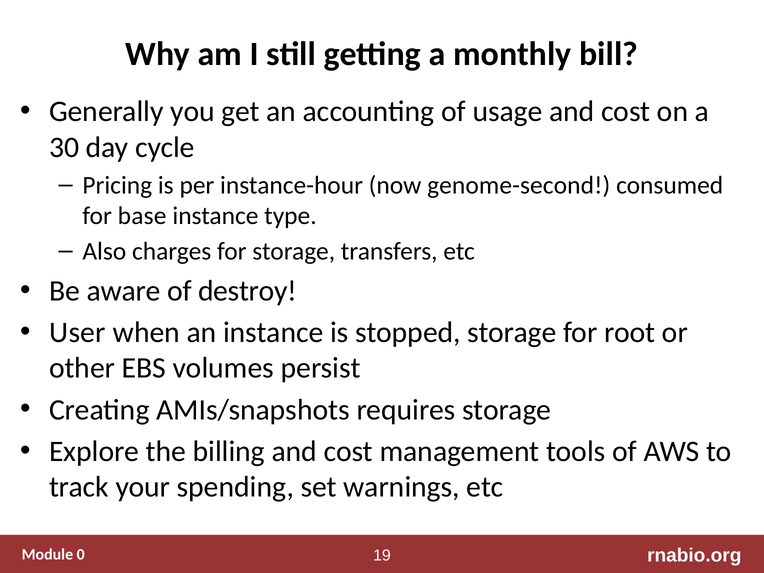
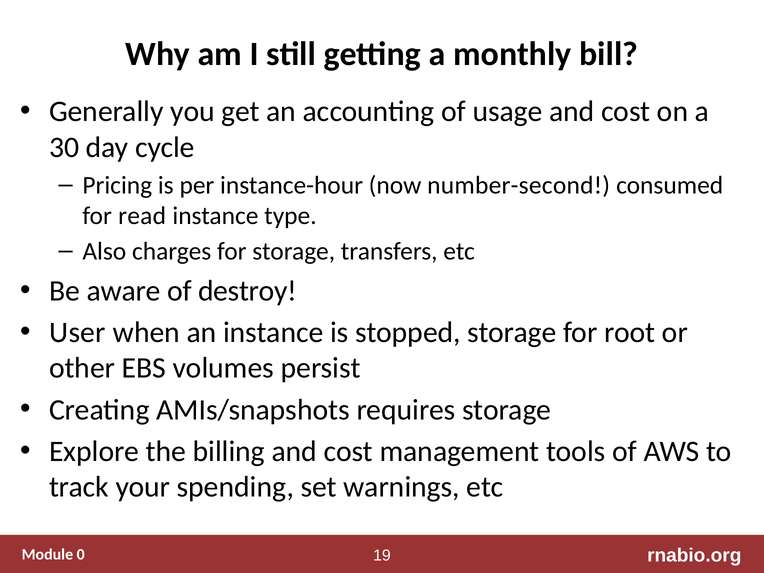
genome-second: genome-second -> number-second (519, 185)
base: base -> read (142, 216)
